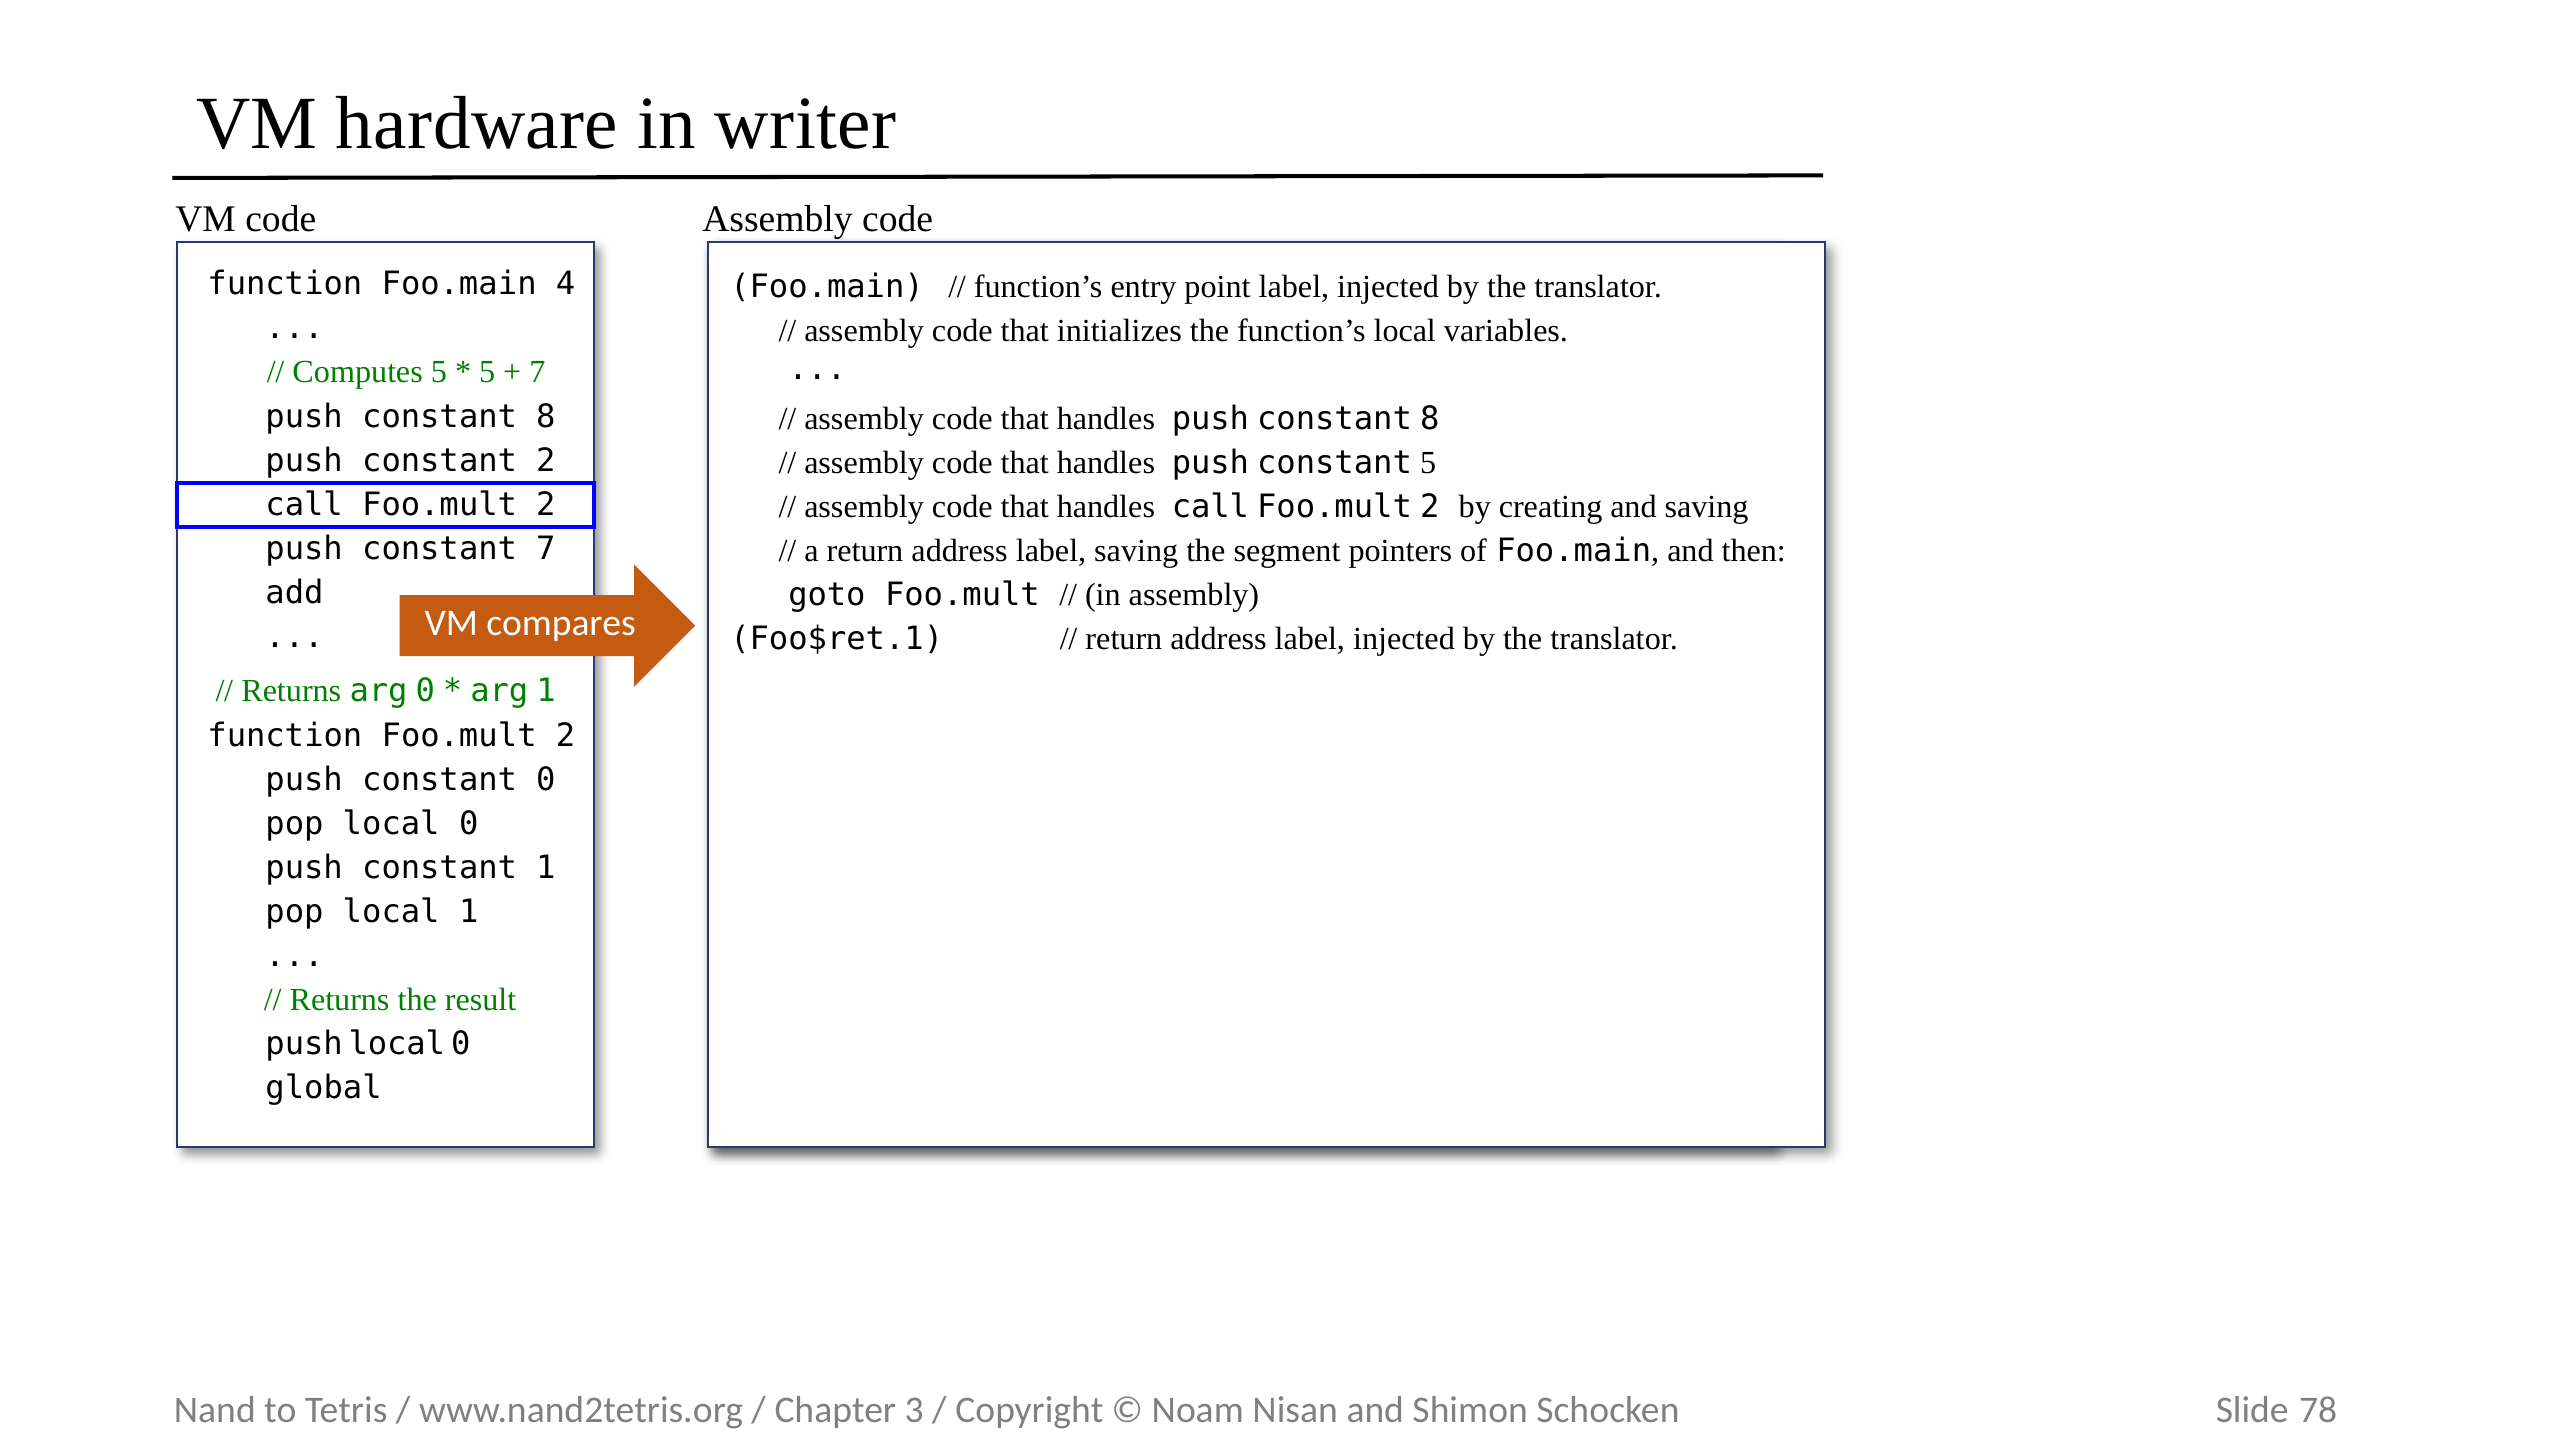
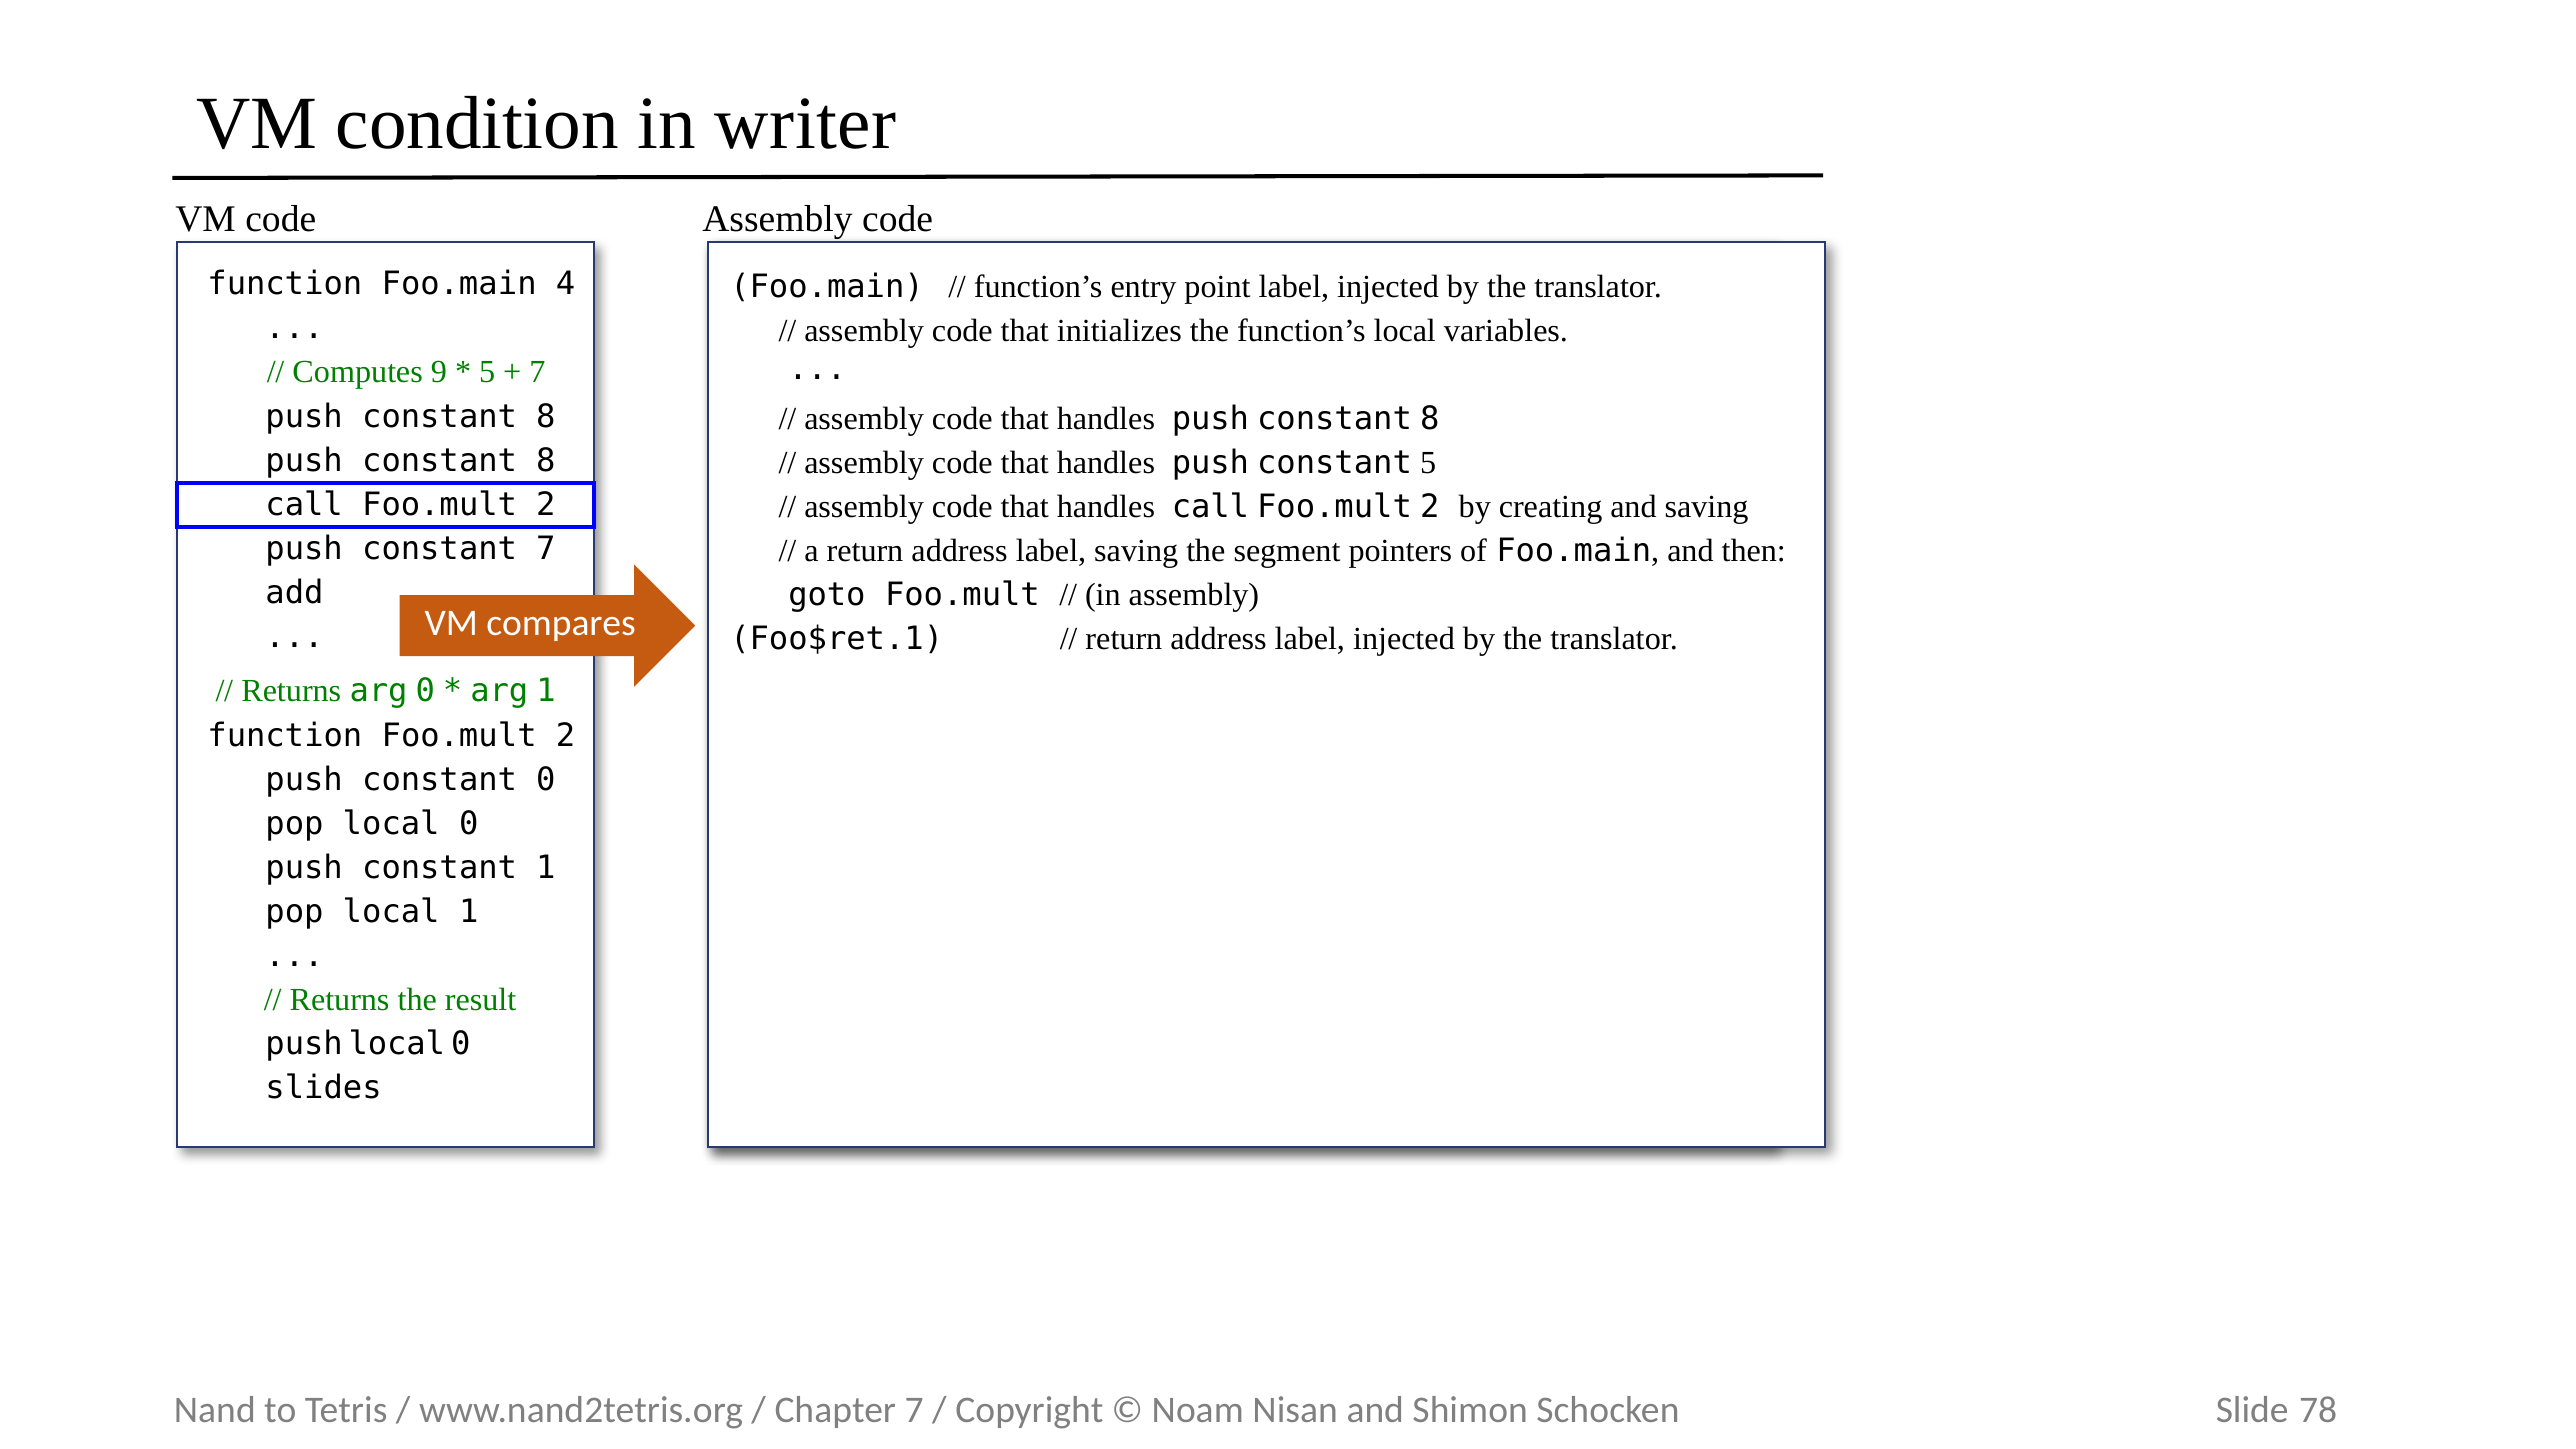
hardware: hardware -> condition (477, 123)
Computes 5: 5 -> 9 (439, 372)
2: 2 -> 8 (546, 460)
global: global -> slides (324, 1088)
3: 3 -> 7 (914, 1410)
